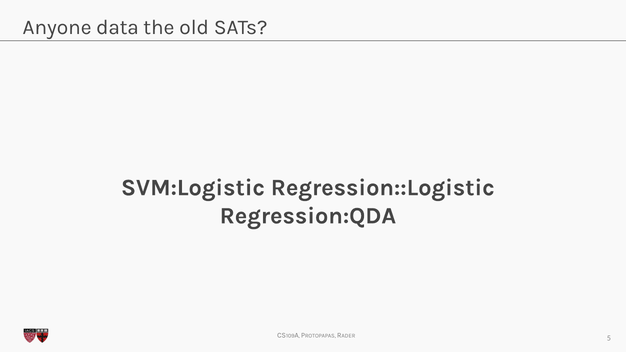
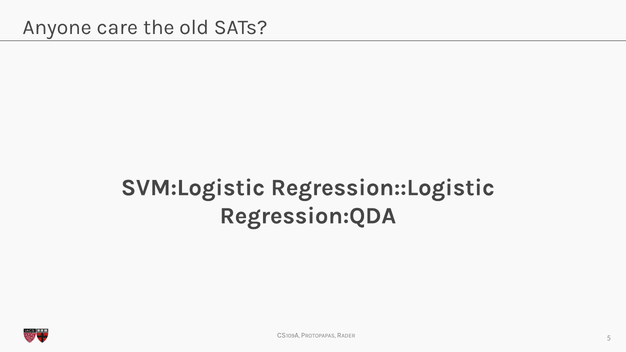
data: data -> care (117, 27)
